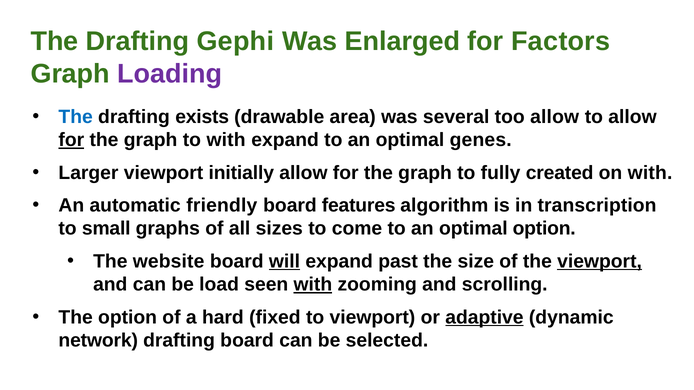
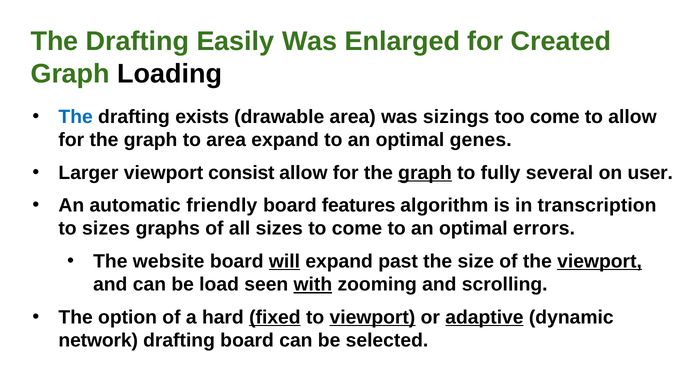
Gephi: Gephi -> Easily (235, 41)
Factors: Factors -> Created (561, 41)
Loading colour: purple -> black (170, 74)
several: several -> sizings (456, 117)
too allow: allow -> come (555, 117)
for underline: present -> none (71, 140)
to with: with -> area (226, 140)
initially: initially -> consist (241, 173)
graph underline: none -> present (425, 173)
created: created -> several (559, 173)
on with: with -> user (650, 173)
to small: small -> sizes (106, 229)
optimal option: option -> errors (544, 229)
fixed underline: none -> present (275, 318)
viewport underline: none -> present (372, 318)
